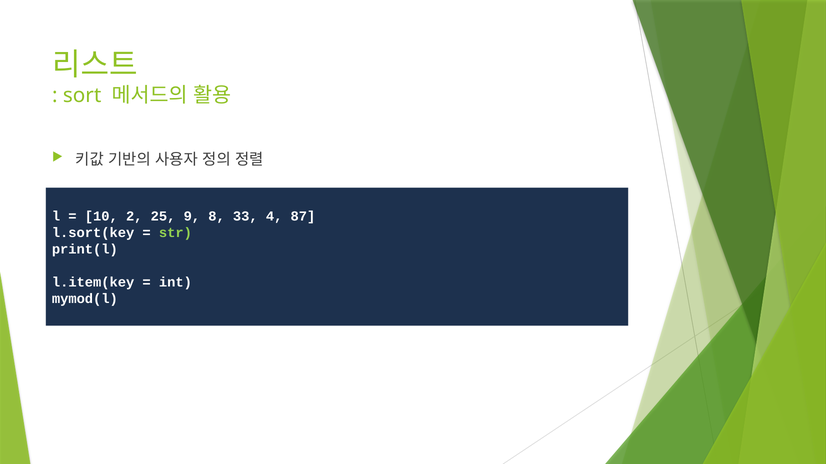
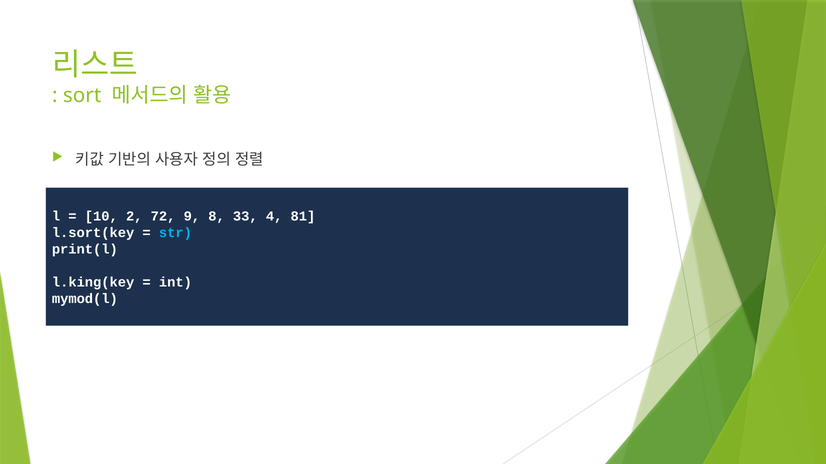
25: 25 -> 72 (163, 217)
87: 87 -> 81 (303, 217)
str colour: light green -> light blue (175, 233)
l.item(key: l.item(key -> l.king(key (93, 283)
